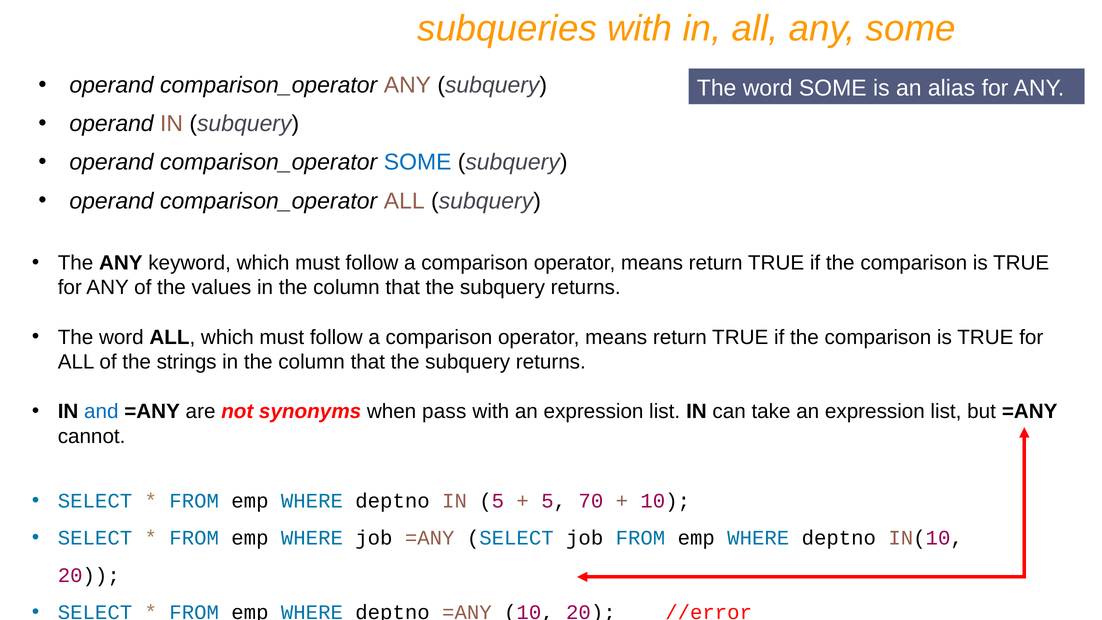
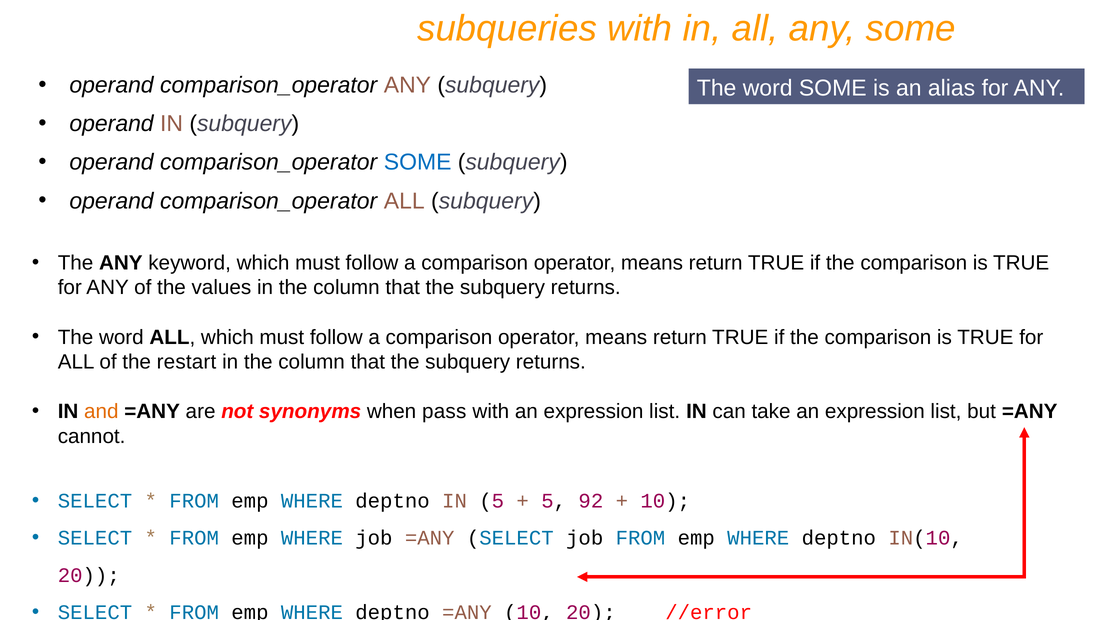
strings: strings -> restart (186, 362)
and colour: blue -> orange (101, 412)
70: 70 -> 92 (591, 501)
